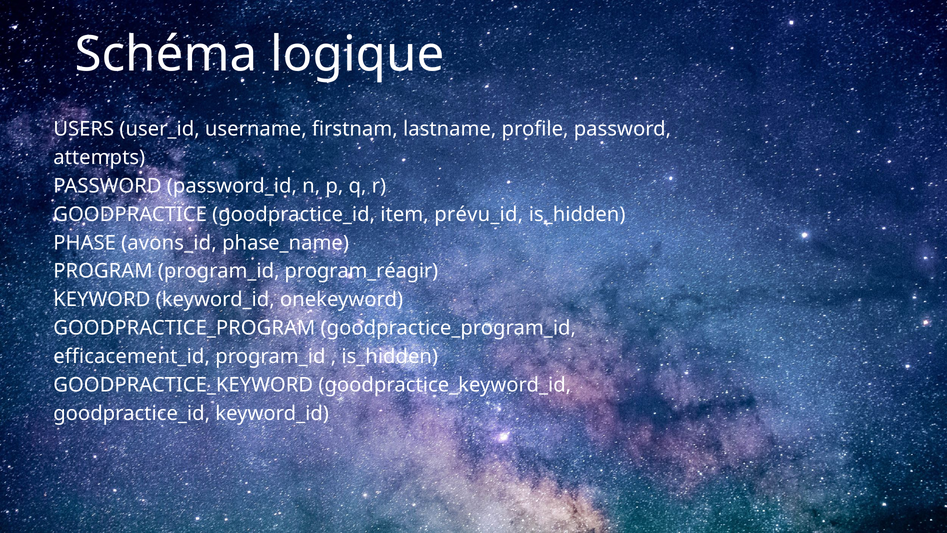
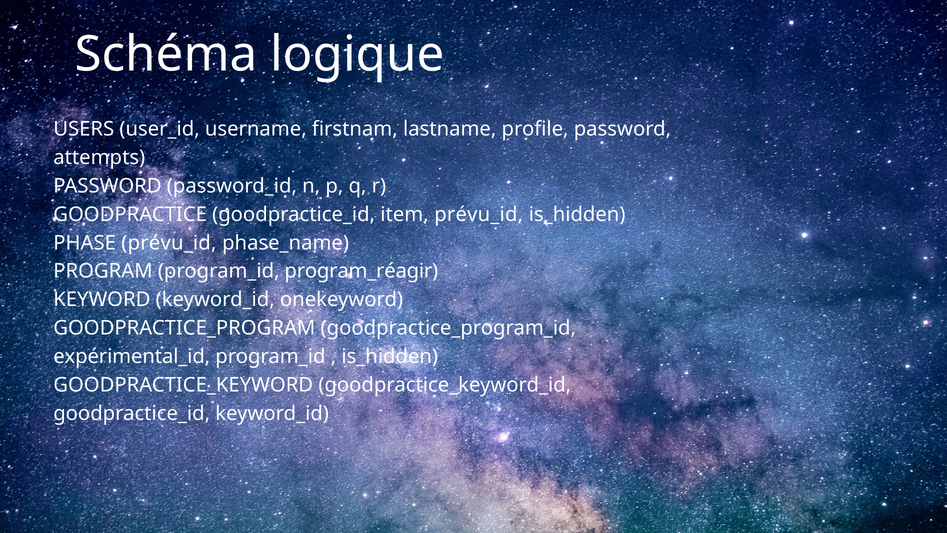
PHASE avons_id: avons_id -> prévu_id (169, 243)
efficacement_id: efficacement_id -> expérimental_id (132, 356)
